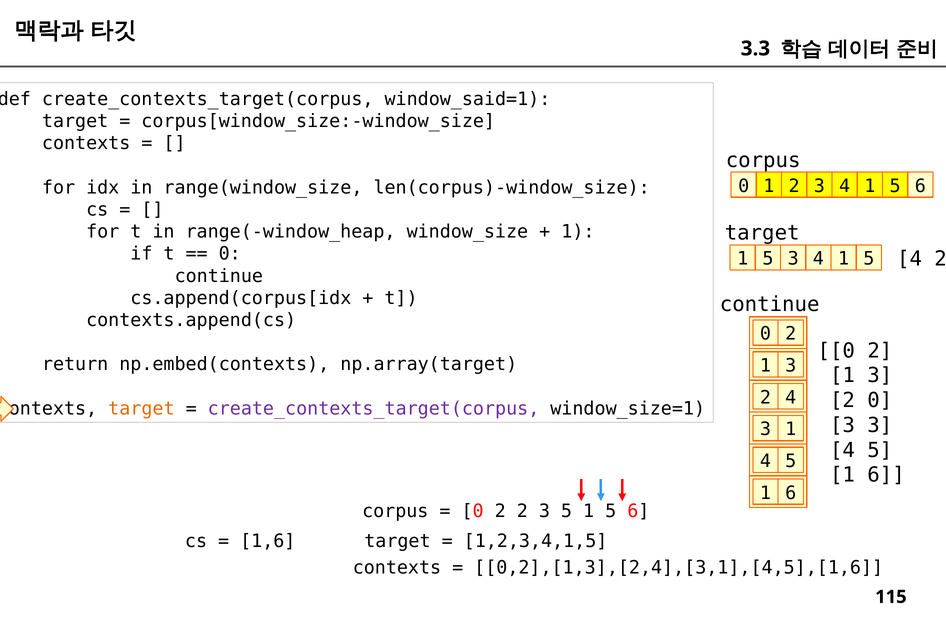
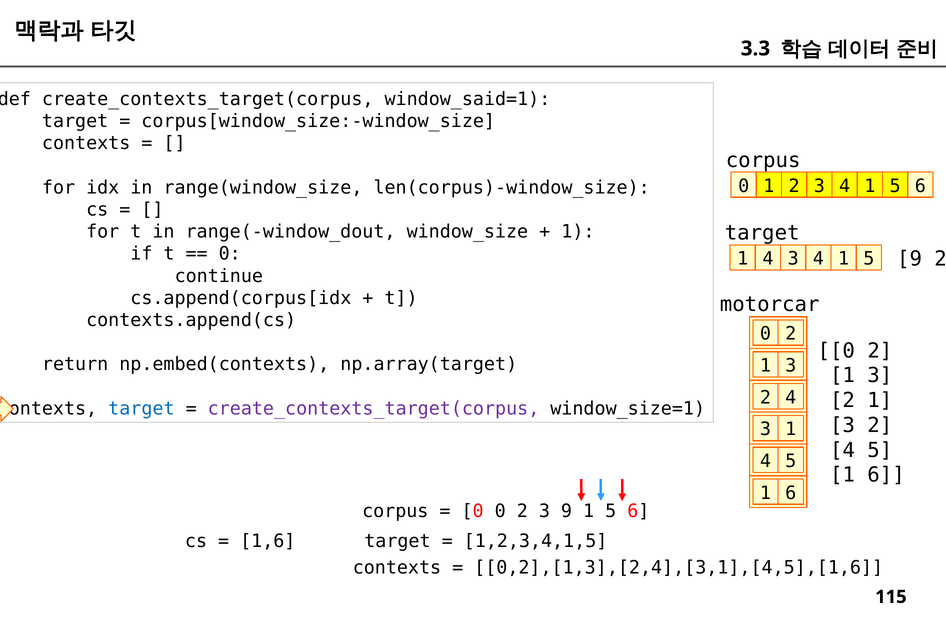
range(-window_heap: range(-window_heap -> range(-window_dout (291, 232)
4: 4 -> 9 (910, 258)
5: 5 -> 4 (768, 259)
continue: continue -> motorcar (770, 304)
0: 0 -> 1 (880, 400)
target colour: orange -> blue (141, 408)
3: 3 -> 2 (880, 425)
2: 2 -> 0 (500, 510)
3 5: 5 -> 9 (567, 510)
